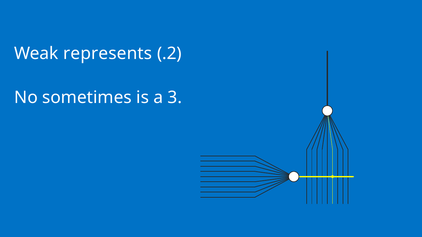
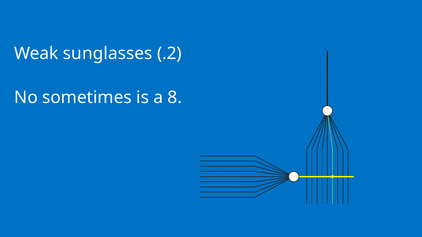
represents: represents -> sunglasses (108, 53)
3: 3 -> 8 (175, 98)
